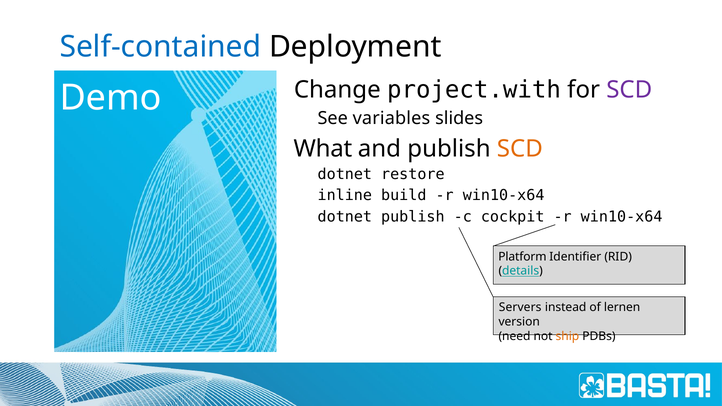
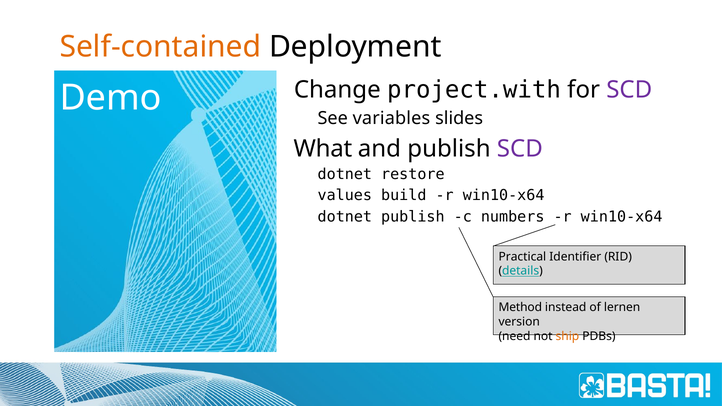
Self-contained colour: blue -> orange (160, 47)
SCD colour: orange -> purple (520, 149)
inline: inline -> values (345, 196)
cockpit: cockpit -> numbers (513, 217)
Platform: Platform -> Practical (522, 257)
Servers: Servers -> Method (520, 307)
